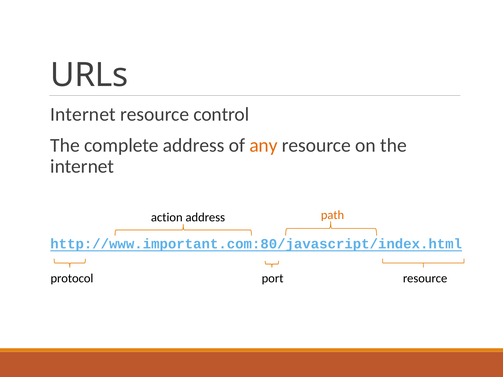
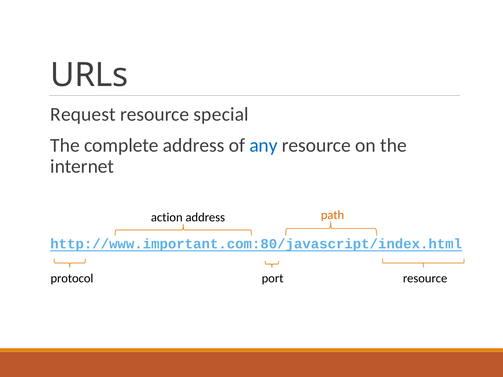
Internet: Internet -> Request (83, 115)
control: control -> special (221, 115)
any colour: orange -> blue (264, 145)
